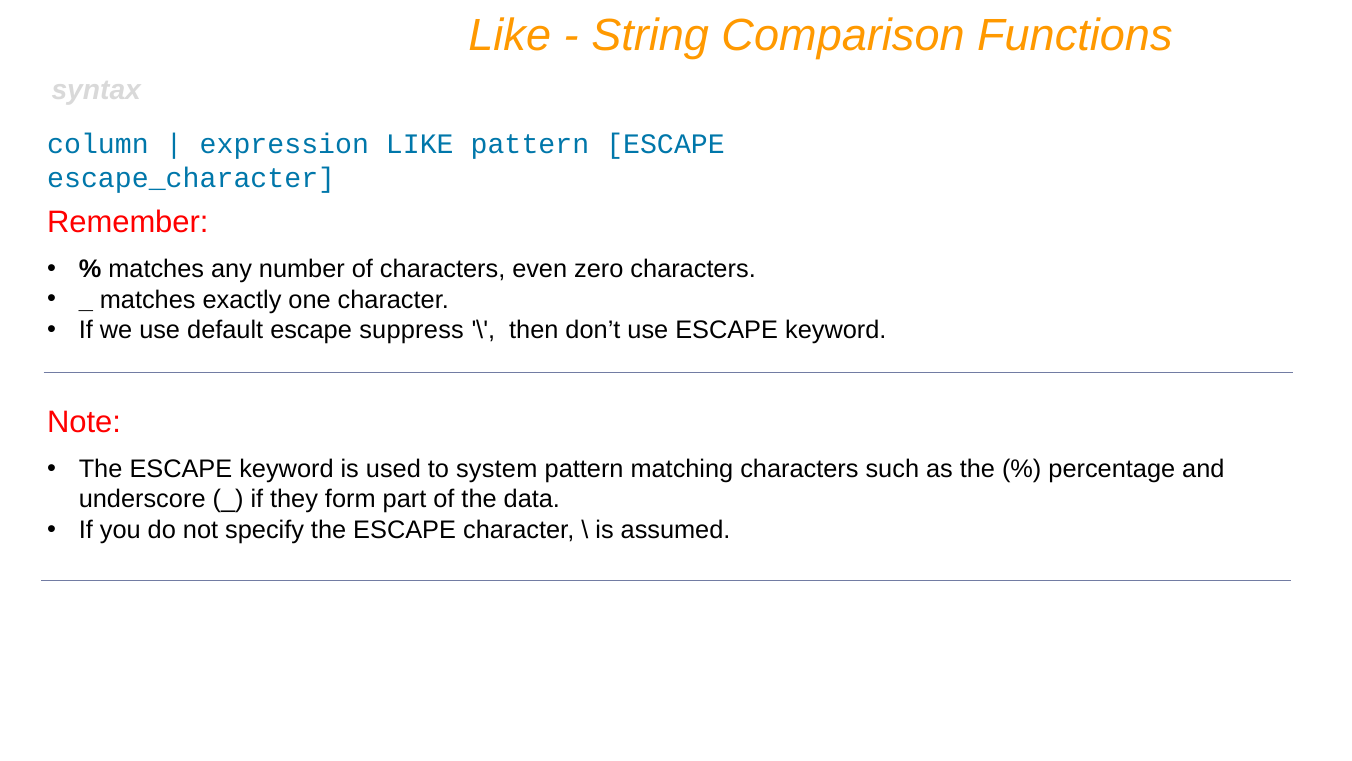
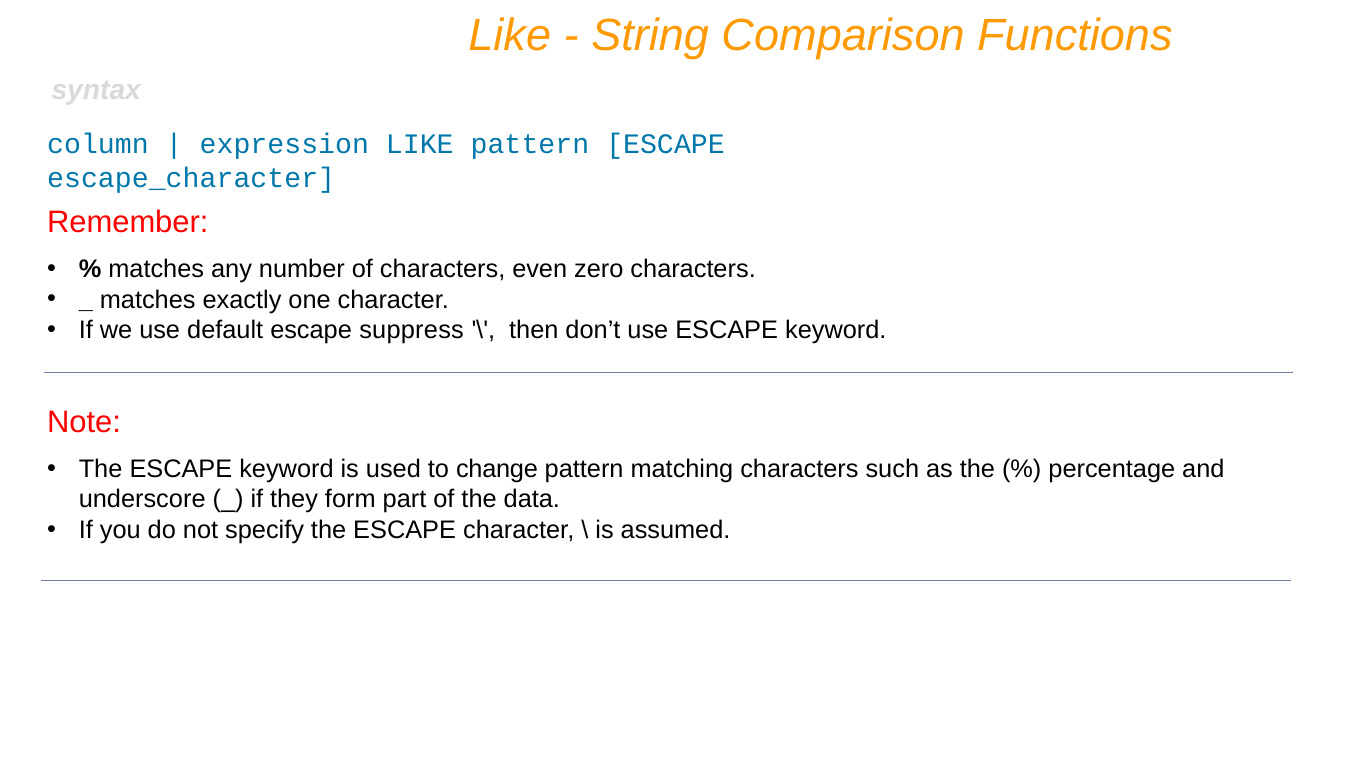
system: system -> change (497, 469)
